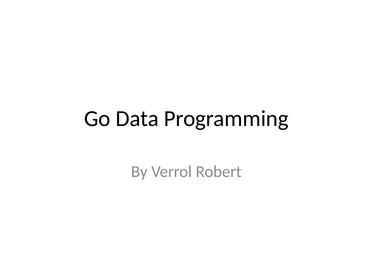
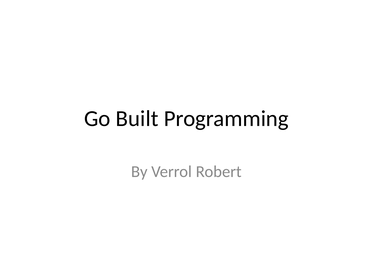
Data: Data -> Built (137, 118)
